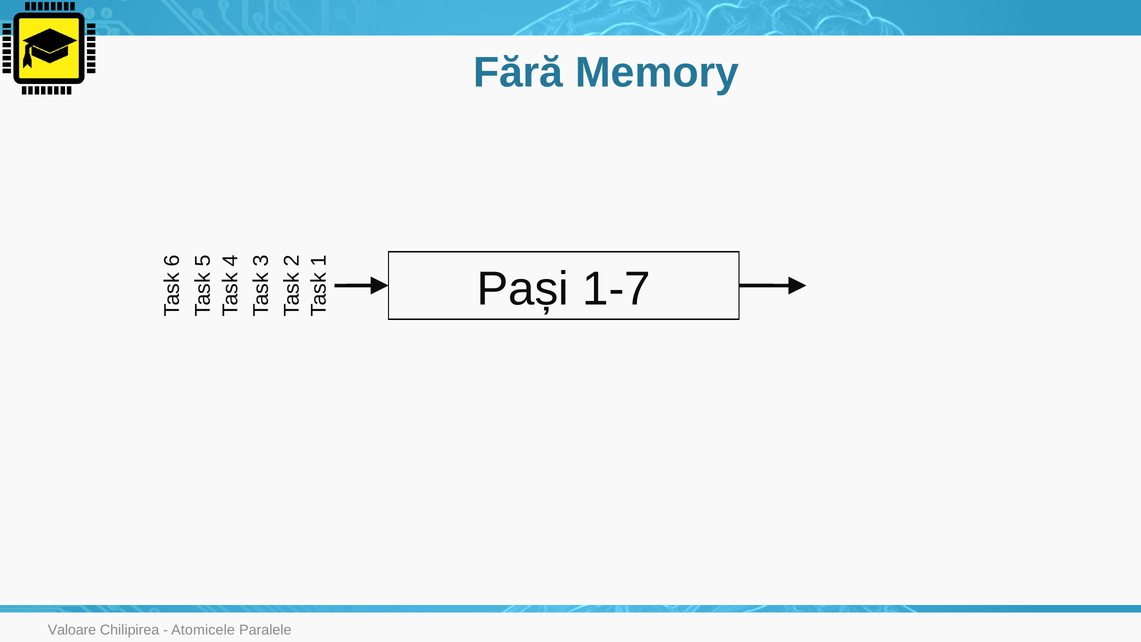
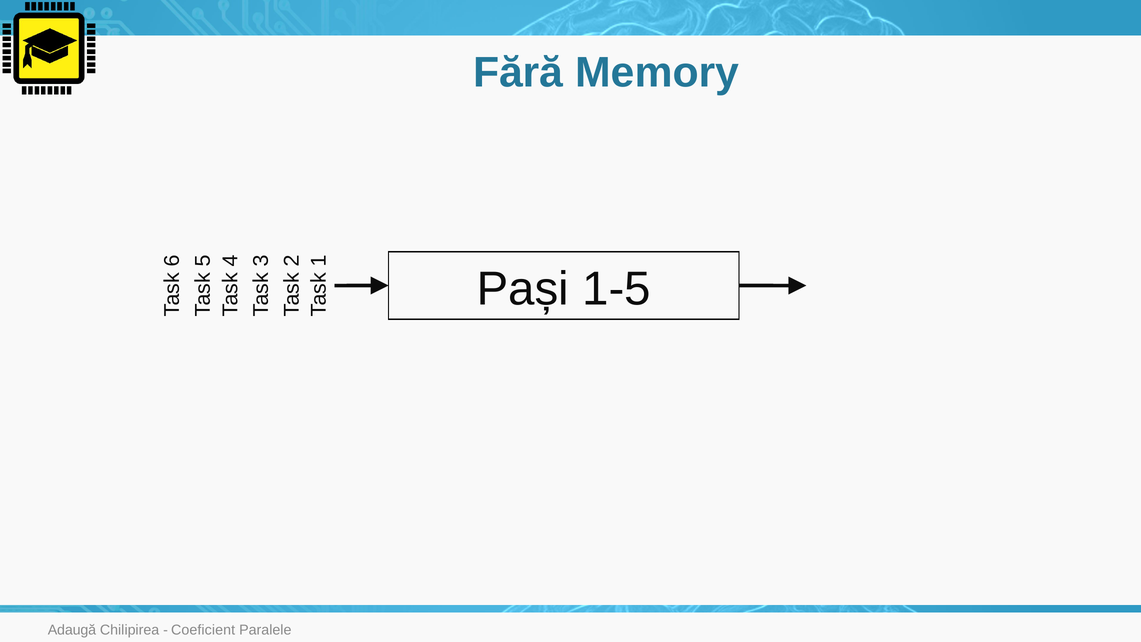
1-7: 1-7 -> 1-5 (617, 289)
Valoare: Valoare -> Adaugă (72, 630)
Atomicele: Atomicele -> Coeficient (203, 630)
